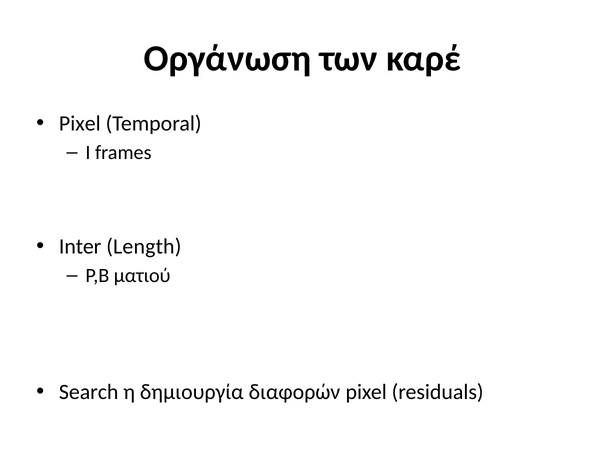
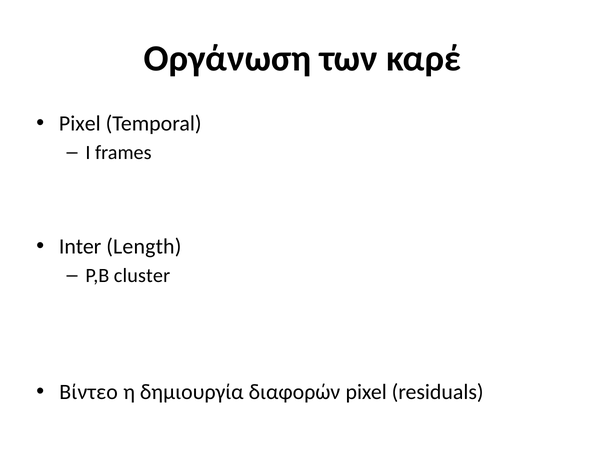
ματιού: ματιού -> cluster (142, 276)
Search: Search -> Βίντεο (89, 392)
